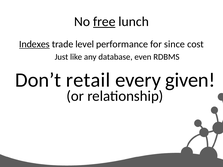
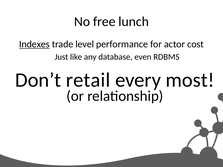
free underline: present -> none (104, 22)
since: since -> actor (175, 44)
given: given -> most (190, 80)
